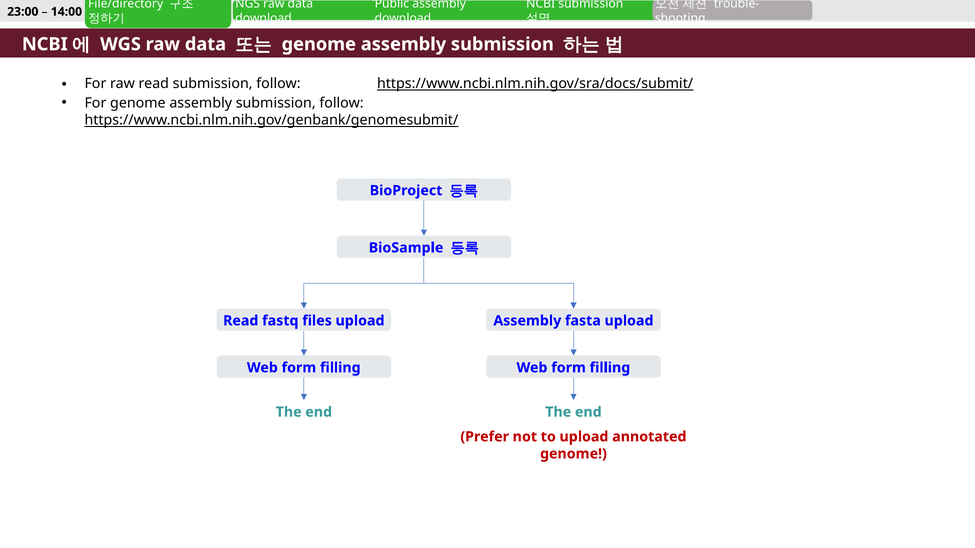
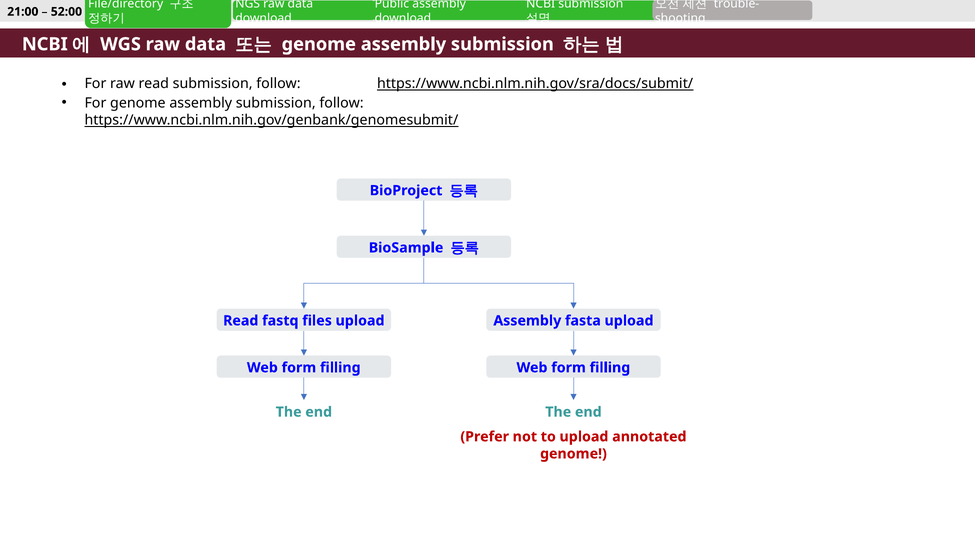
23:00: 23:00 -> 21:00 (23, 12)
14:00: 14:00 -> 52:00 (66, 12)
